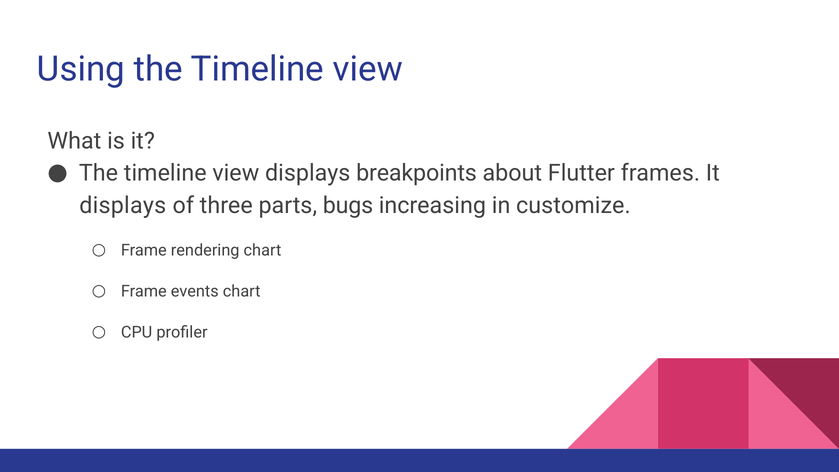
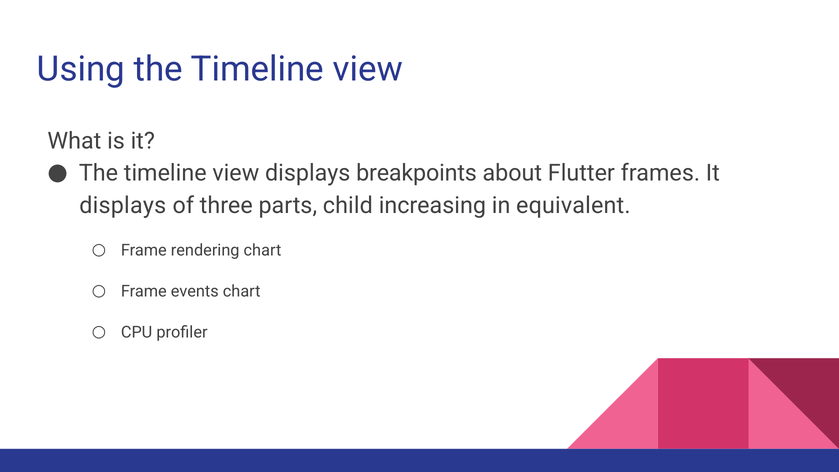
bugs: bugs -> child (348, 205)
customize: customize -> equivalent (573, 205)
